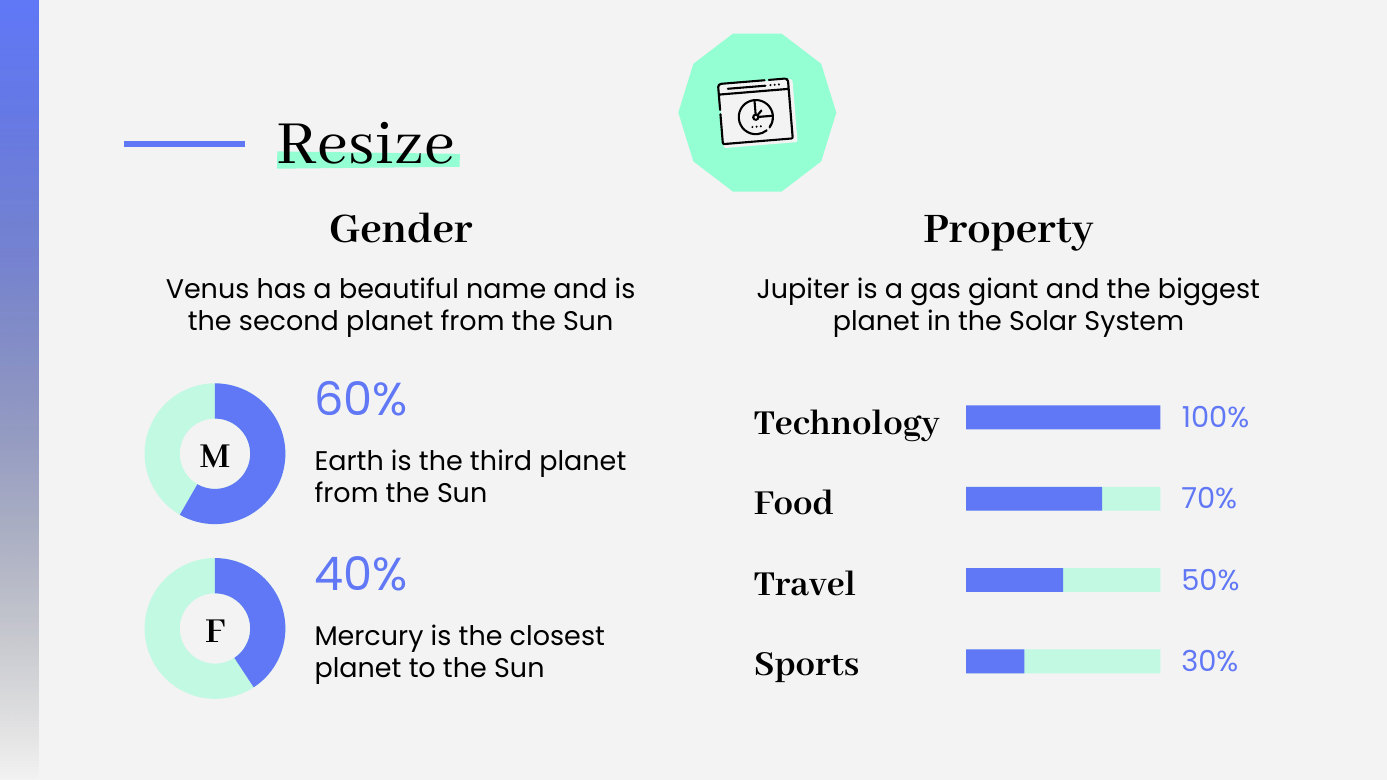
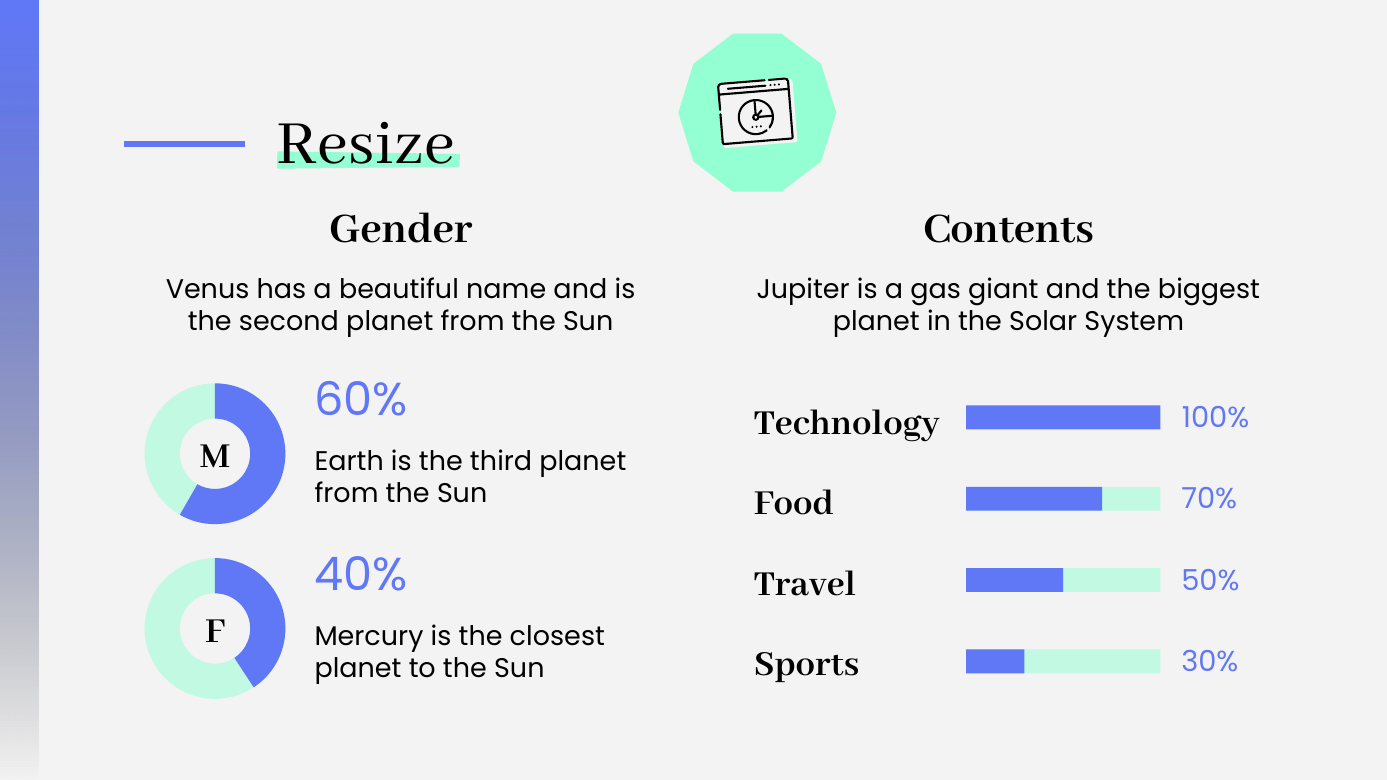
Property: Property -> Contents (1009, 227)
